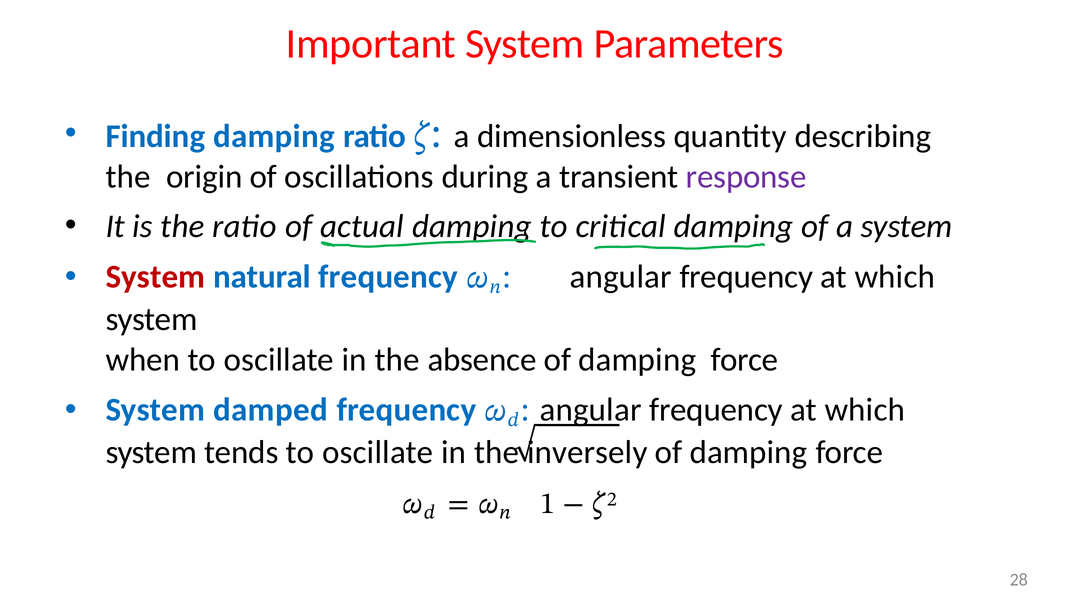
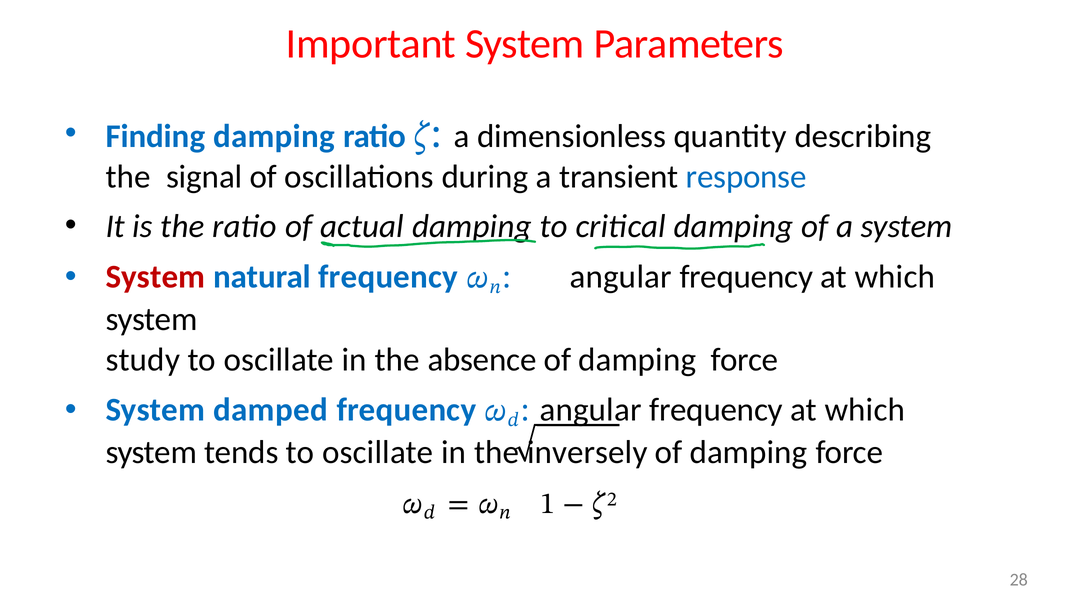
origin: origin -> signal (204, 177)
response colour: purple -> blue (746, 177)
when: when -> study (143, 360)
